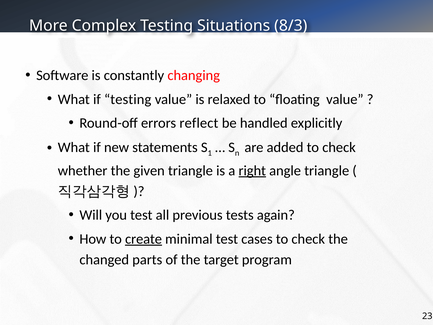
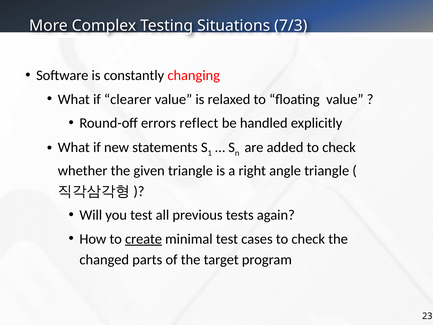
8/3: 8/3 -> 7/3 (291, 25)
if testing: testing -> clearer (128, 99)
right underline: present -> none (252, 170)
